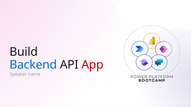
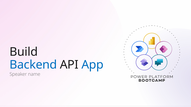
App colour: red -> blue (93, 65)
